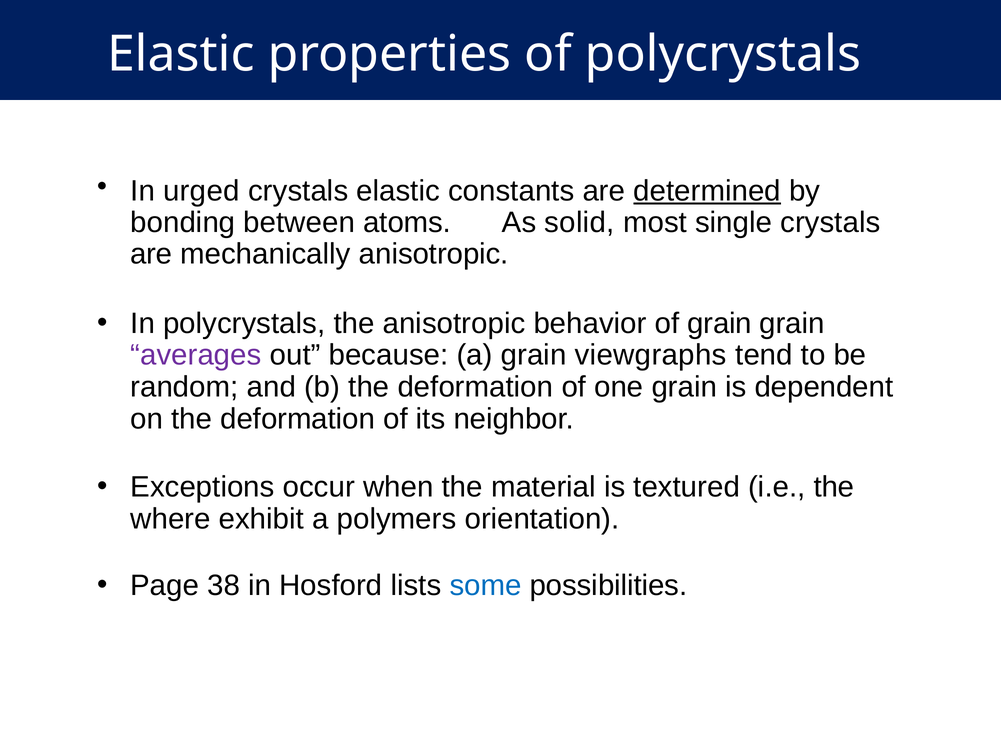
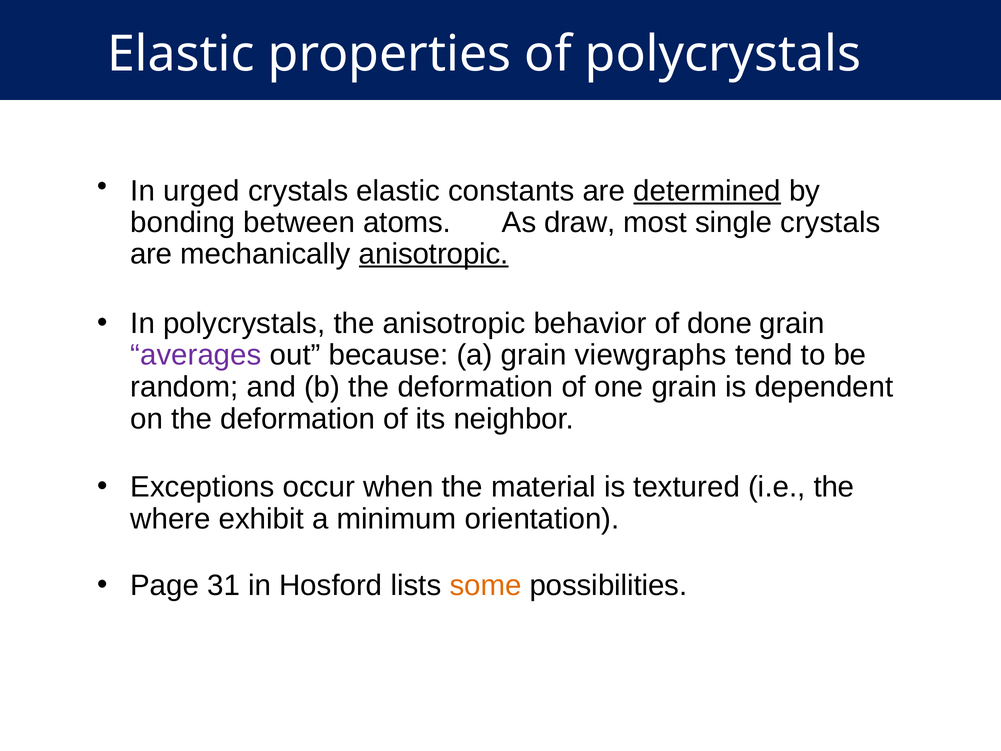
solid: solid -> draw (580, 222)
anisotropic underline: none -> present (434, 254)
of grain: grain -> done (720, 323)
polymers: polymers -> minimum (397, 519)
38: 38 -> 31 (224, 585)
some colour: blue -> orange (486, 585)
